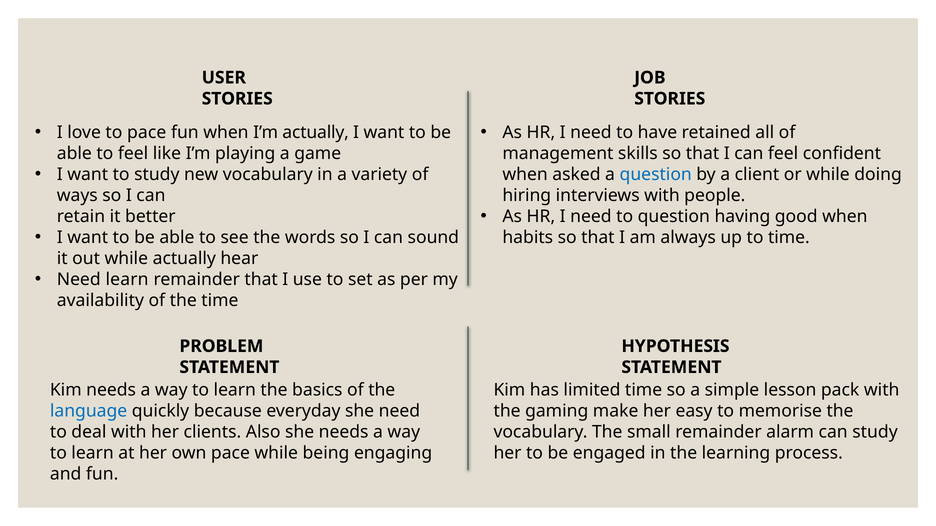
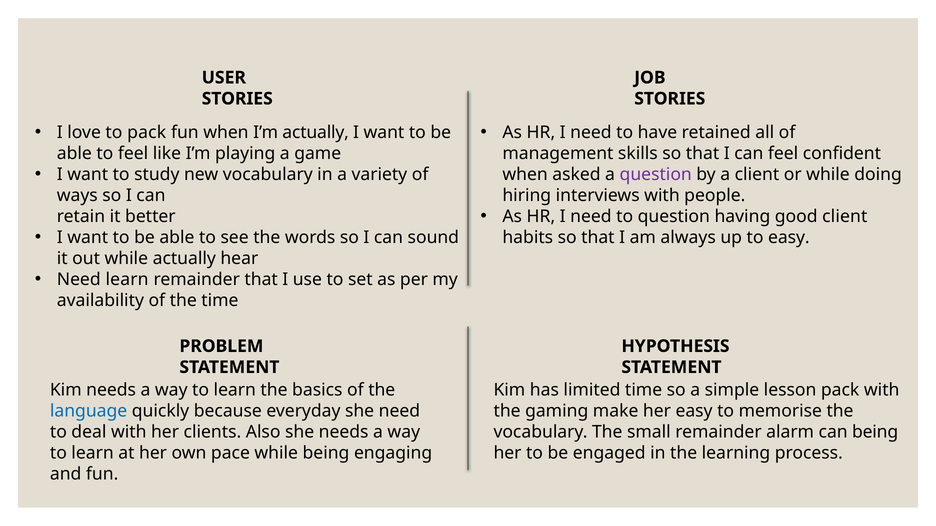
to pace: pace -> pack (147, 132)
question colour: blue -> purple (656, 175)
good when: when -> client (845, 217)
to time: time -> easy (789, 238)
can study: study -> being (875, 432)
